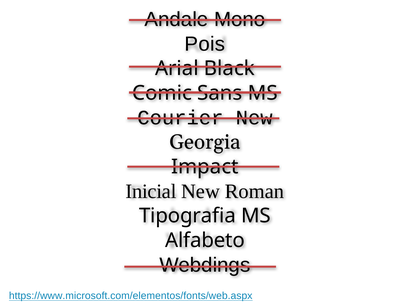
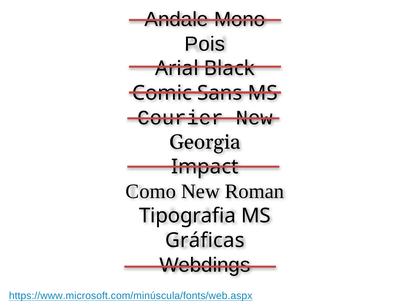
Inicial: Inicial -> Como (151, 192)
Alfabeto: Alfabeto -> Gráficas (205, 241)
https://www.microsoft.com/elementos/fonts/web.aspx: https://www.microsoft.com/elementos/fonts/web.aspx -> https://www.microsoft.com/minúscula/fonts/web.aspx (131, 296)
